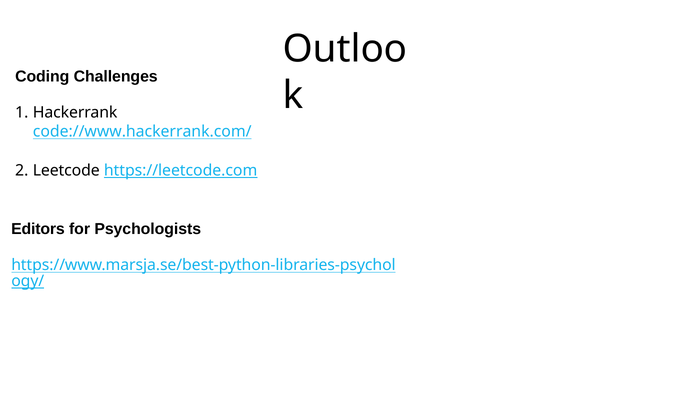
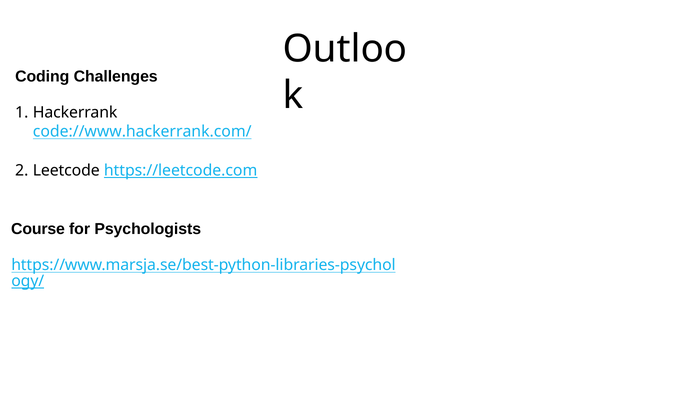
Editors: Editors -> Course (38, 229)
